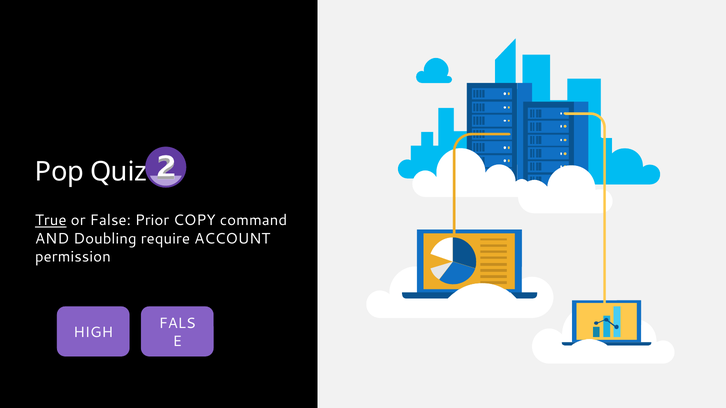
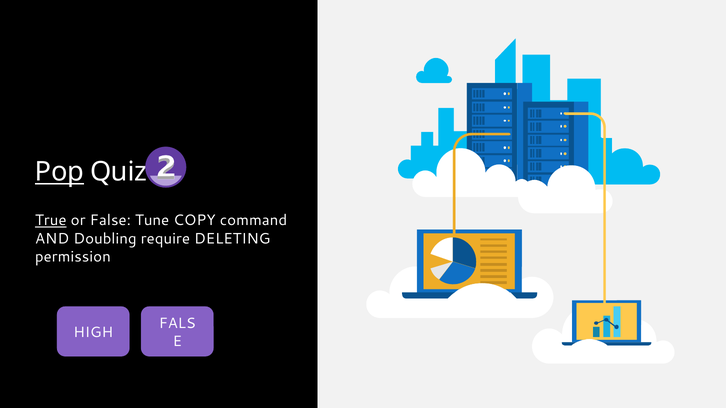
Pop underline: none -> present (59, 172)
Prior: Prior -> Tune (152, 221)
ACCOUNT: ACCOUNT -> DELETING (232, 239)
